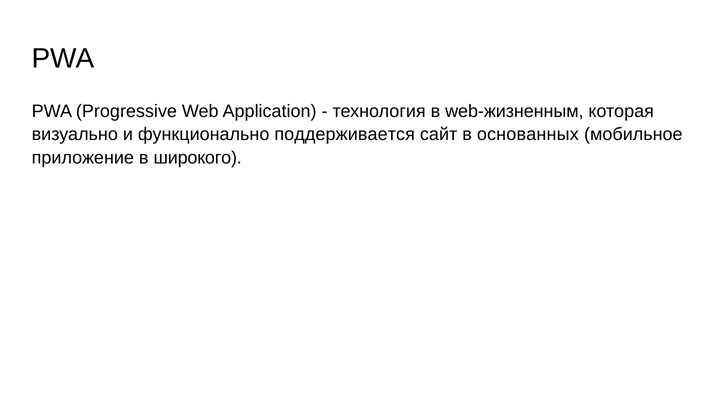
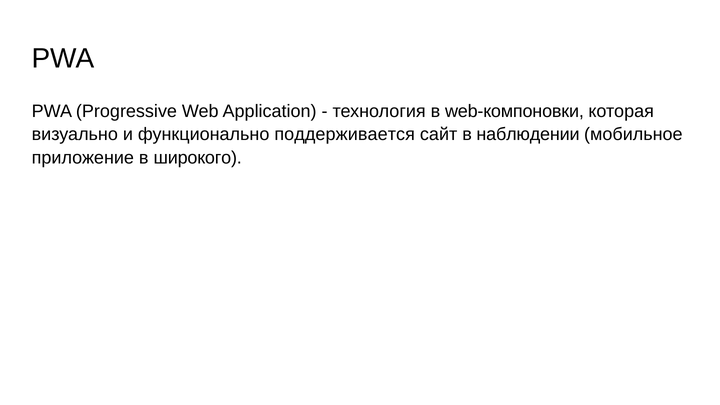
web-жизненным: web-жизненным -> web-компоновки (514, 111)
основанных: основанных -> наблюдении (528, 134)
